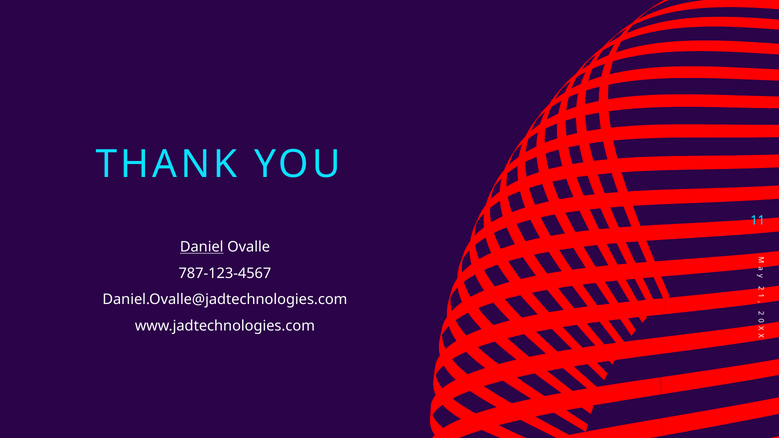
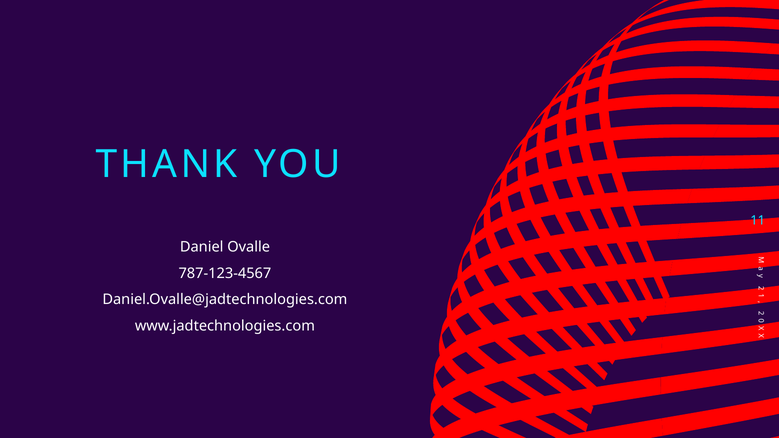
Daniel underline: present -> none (202, 247)
